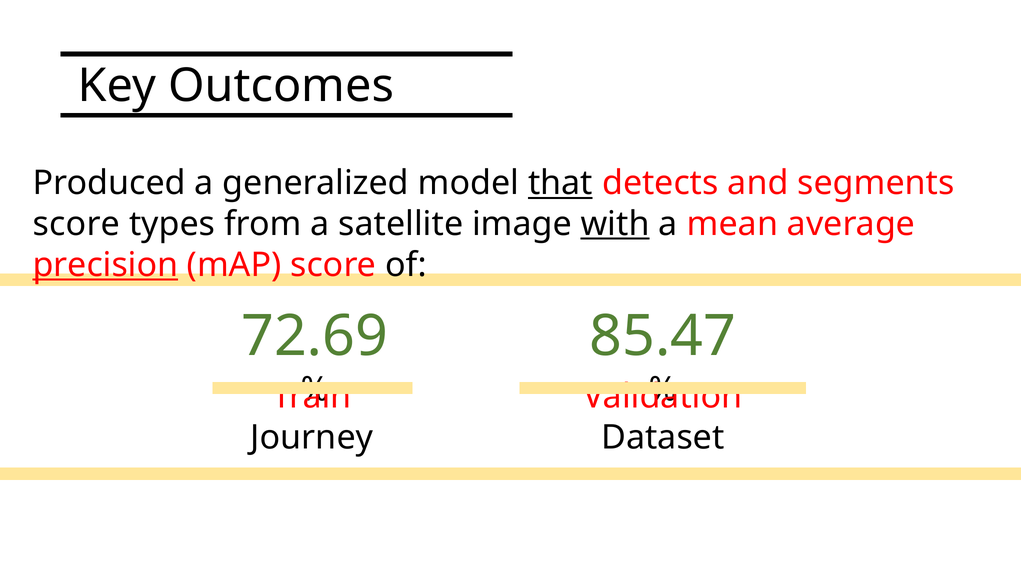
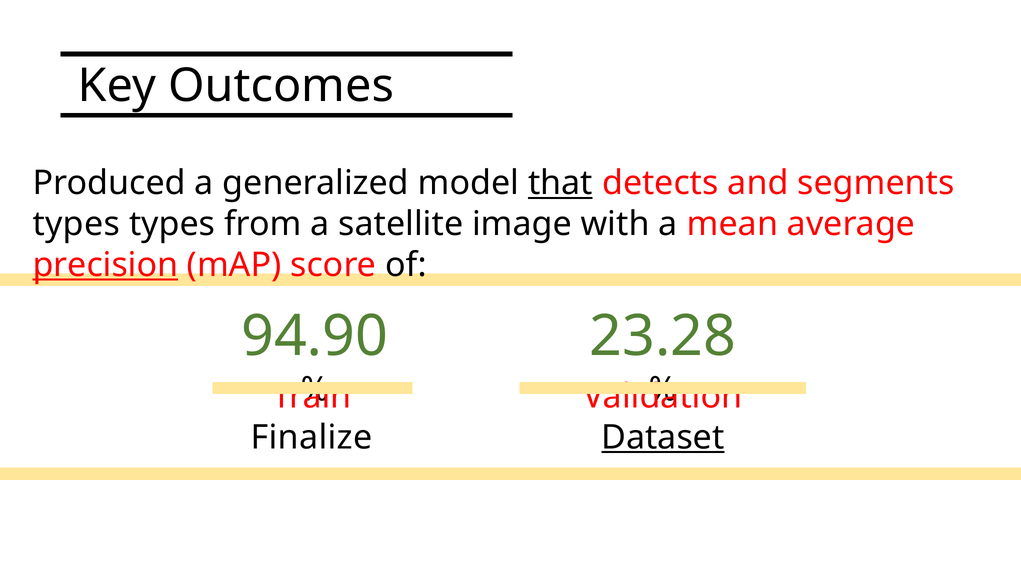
score: score -> types (76, 224)
with underline: present -> none (615, 224)
85.47: 85.47 -> 23.28 (663, 336)
72.69: 72.69 -> 94.90 (315, 336)
Journey: Journey -> Finalize (312, 438)
Dataset underline: none -> present (663, 438)
